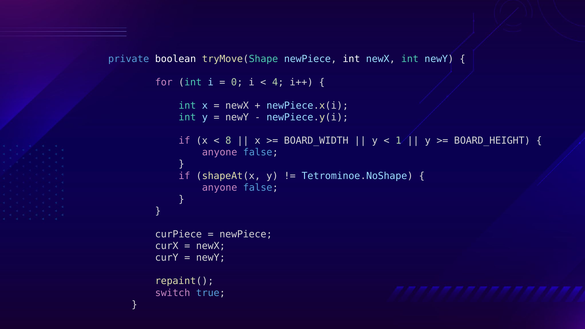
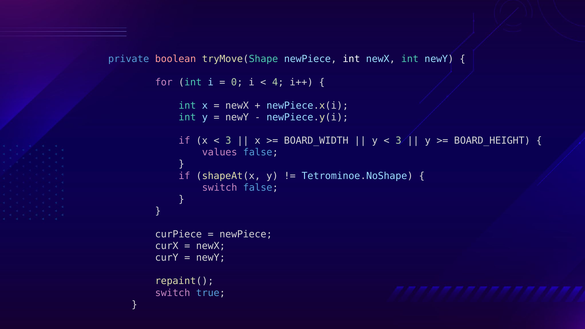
boolean colour: white -> pink (176, 59)
8: 8 -> 3 (228, 141)
1: 1 -> 3 (398, 141)
anyone: anyone -> values (220, 152)
anyone: anyone -> switch (220, 188)
